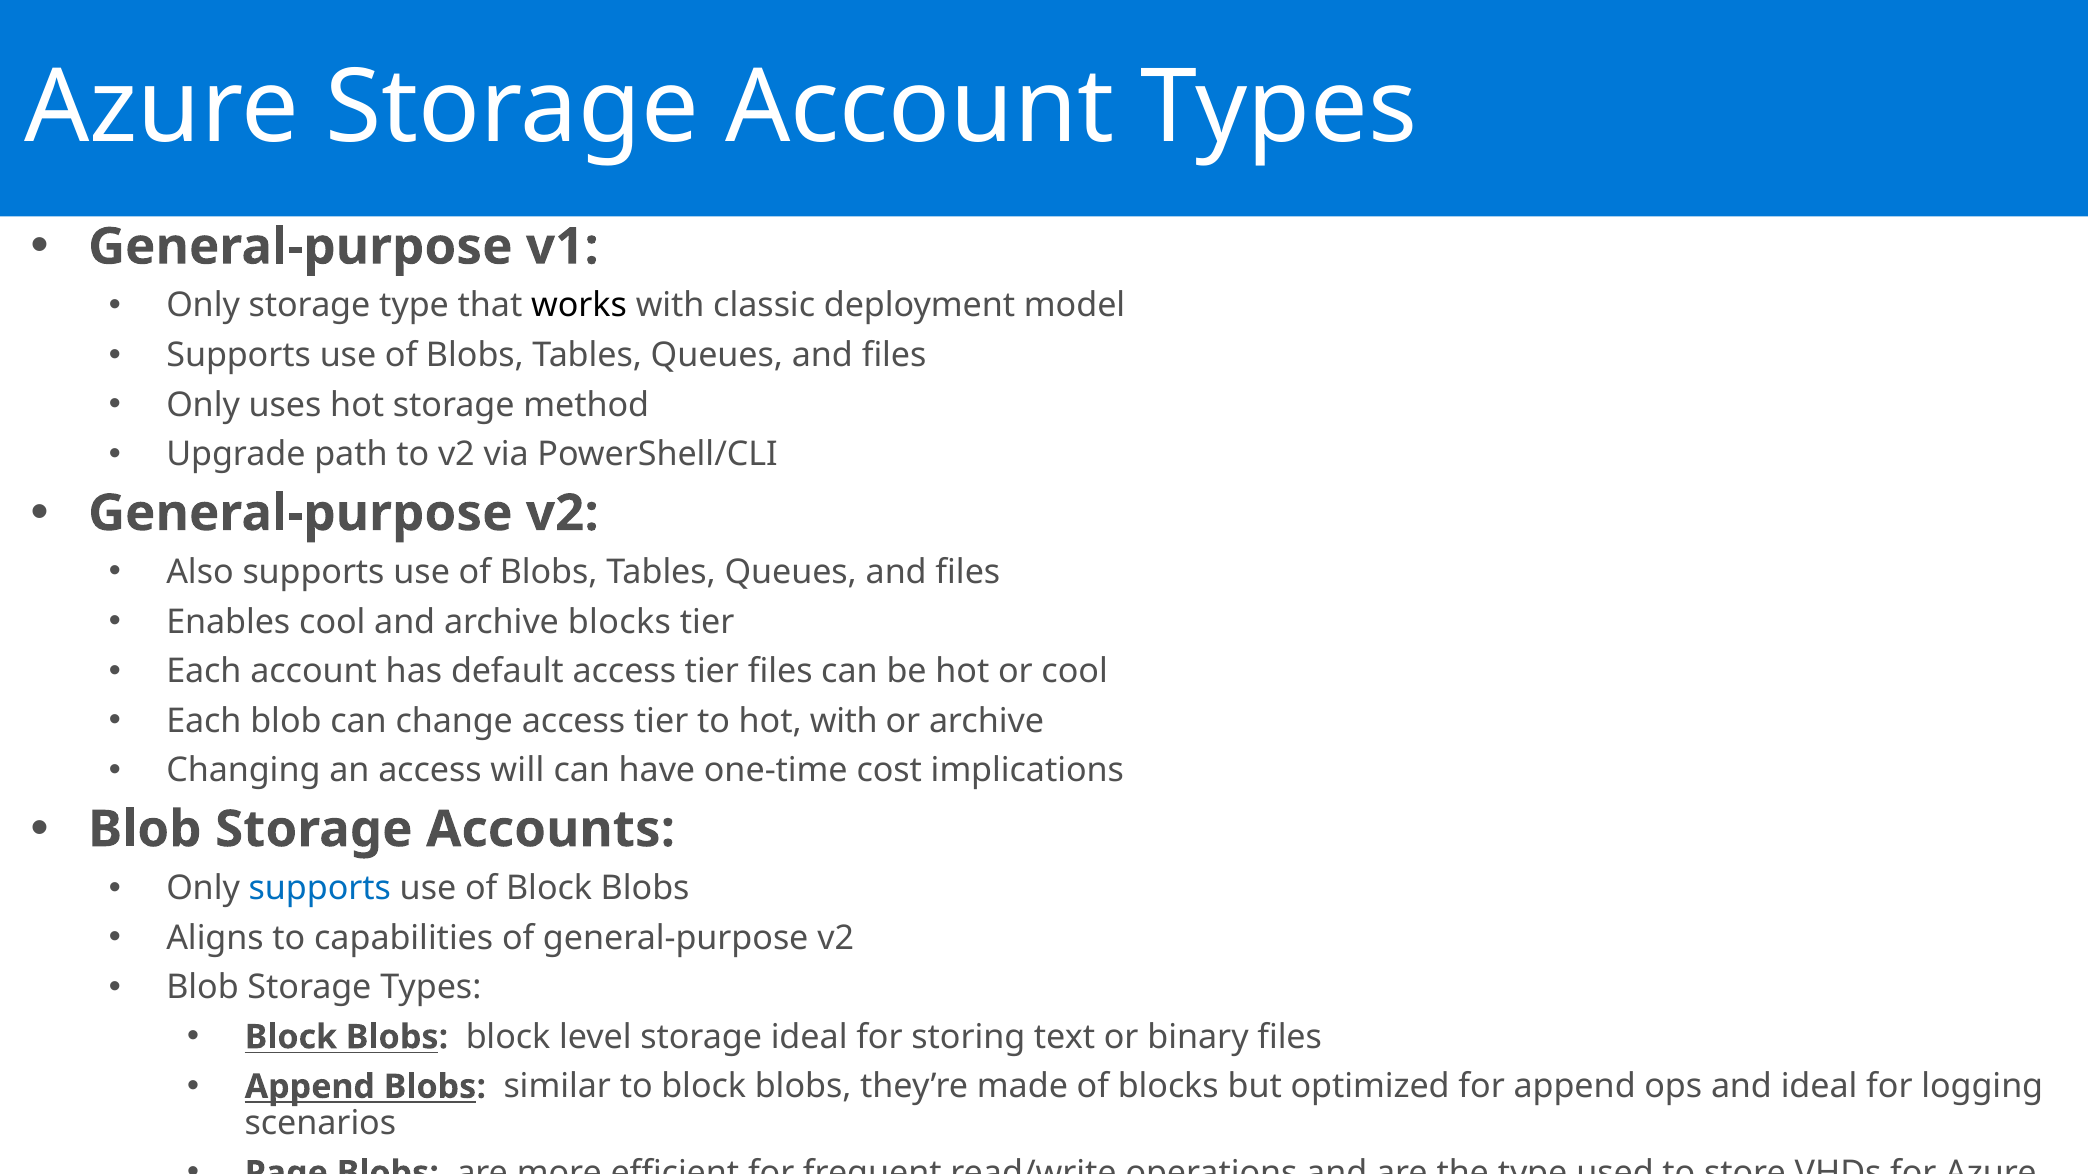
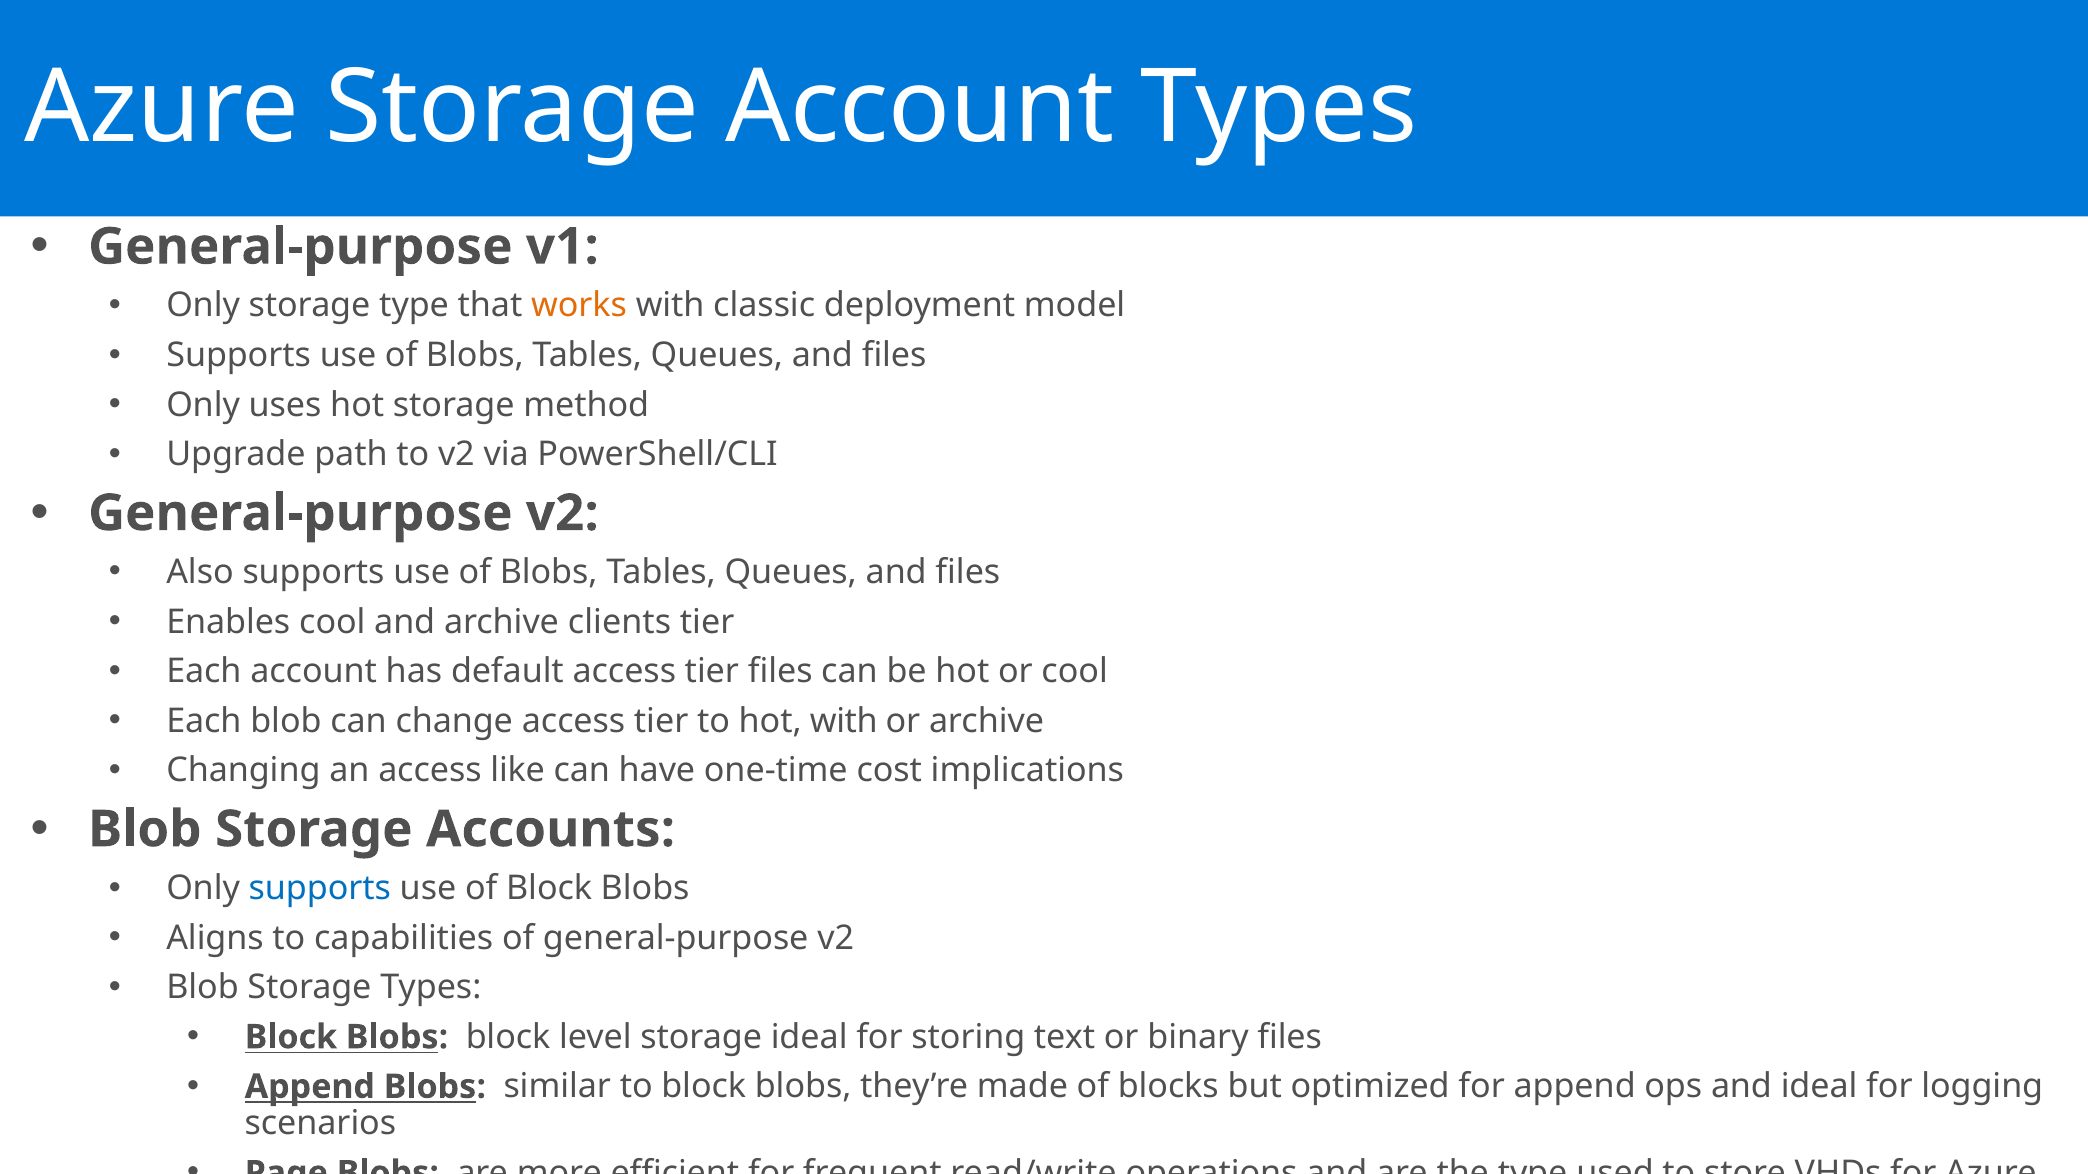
works colour: black -> orange (579, 306)
archive blocks: blocks -> clients (620, 622)
will: will -> like (518, 771)
